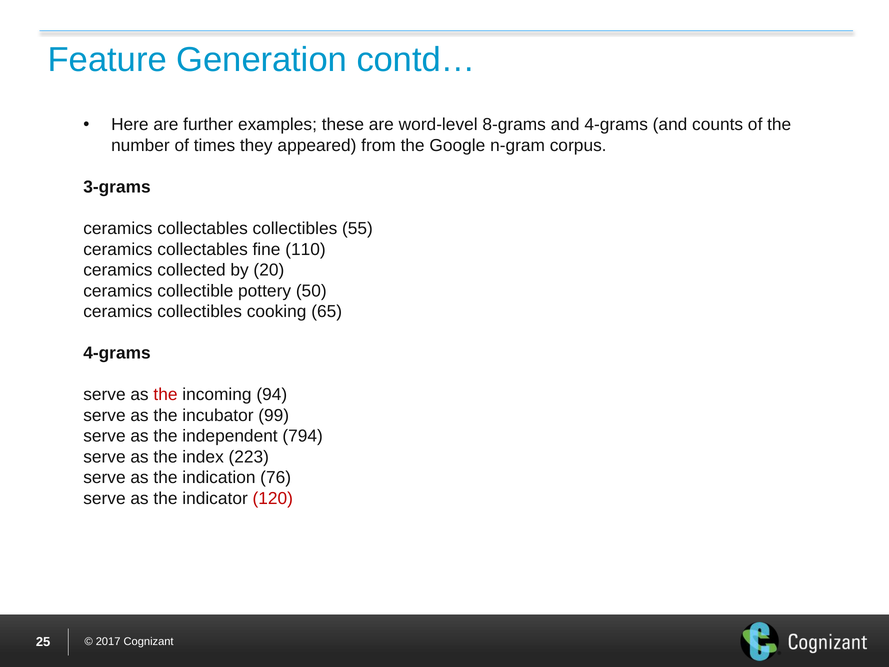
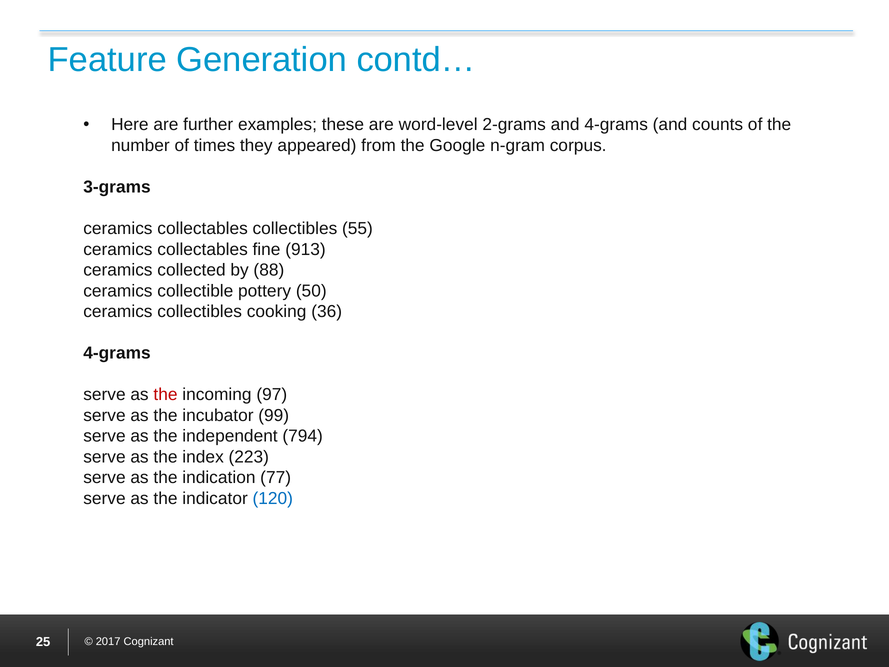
8-grams: 8-grams -> 2-grams (514, 125)
110: 110 -> 913 (305, 249)
20: 20 -> 88 (269, 270)
65: 65 -> 36 (327, 311)
94: 94 -> 97 (272, 395)
76: 76 -> 77 (276, 478)
120 colour: red -> blue (273, 498)
